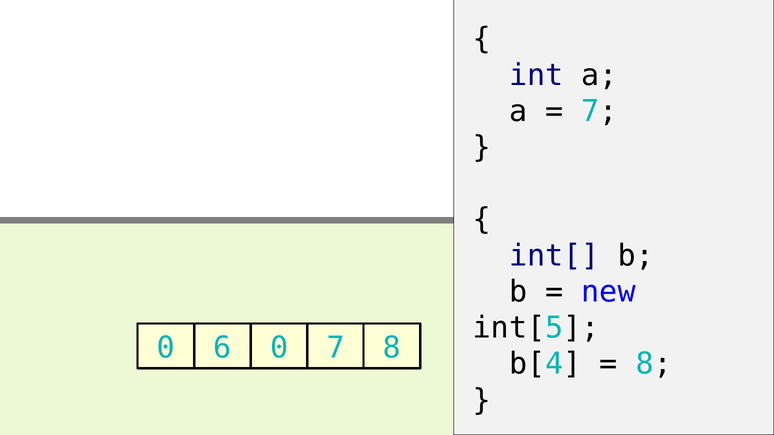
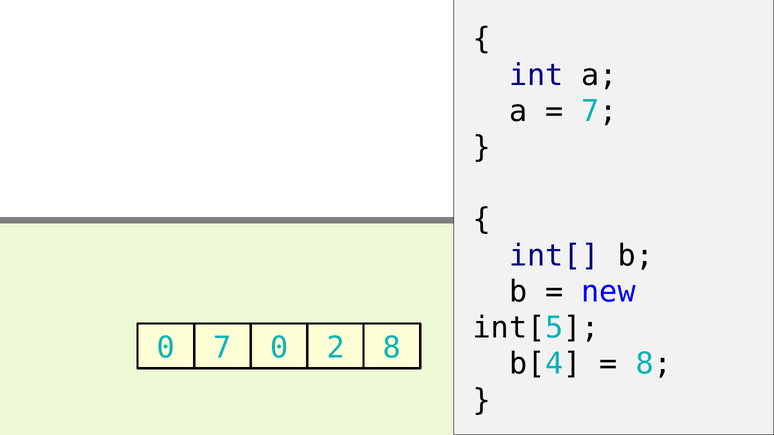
0 6: 6 -> 7 (223, 348)
0 7: 7 -> 2 (336, 348)
